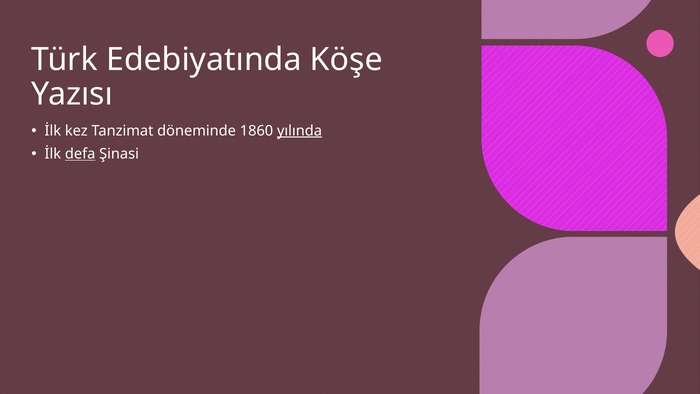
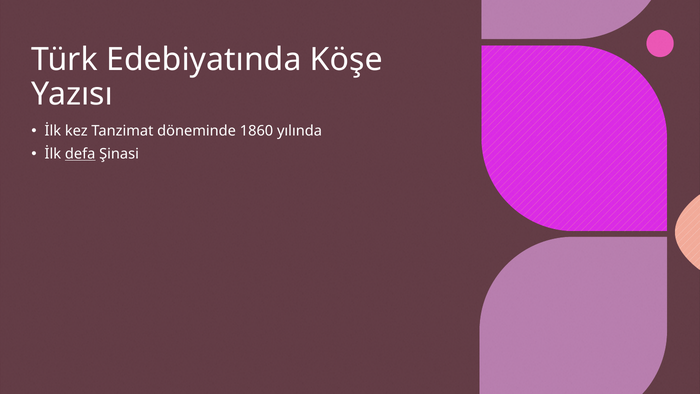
yılında underline: present -> none (300, 131)
